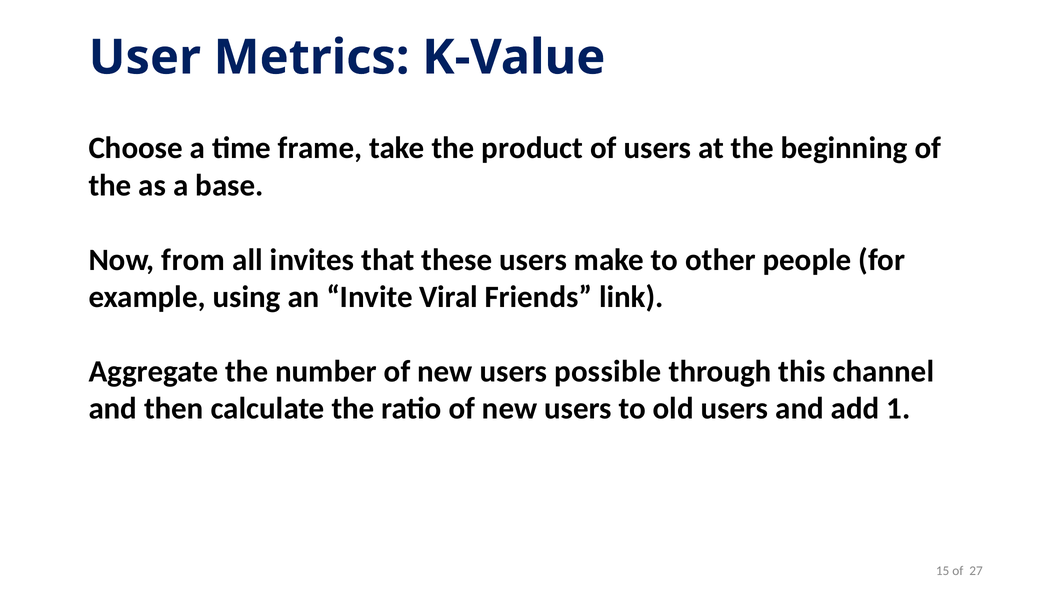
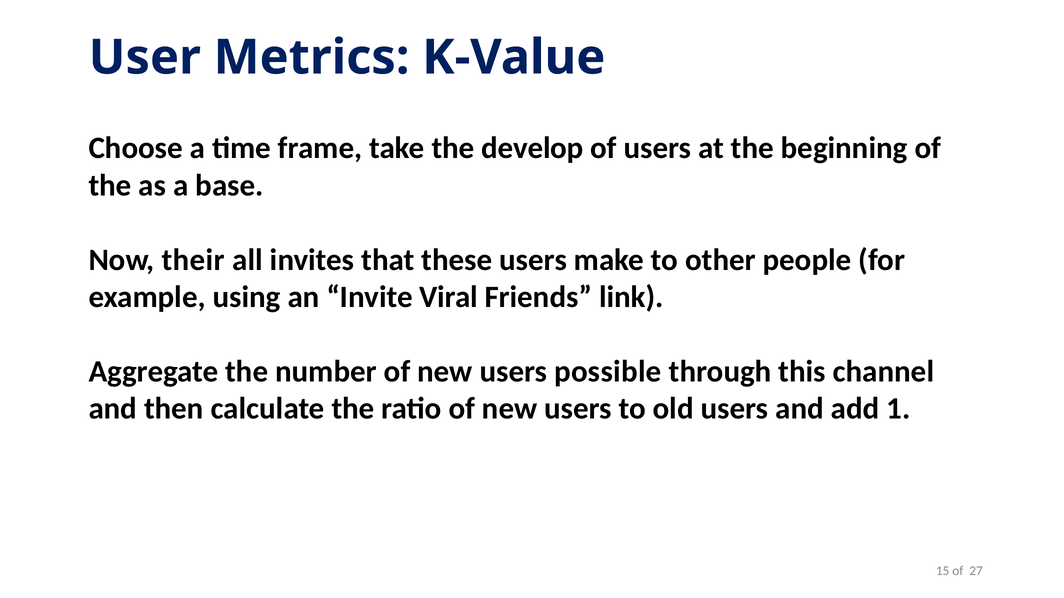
product: product -> develop (532, 148)
from: from -> their (193, 260)
